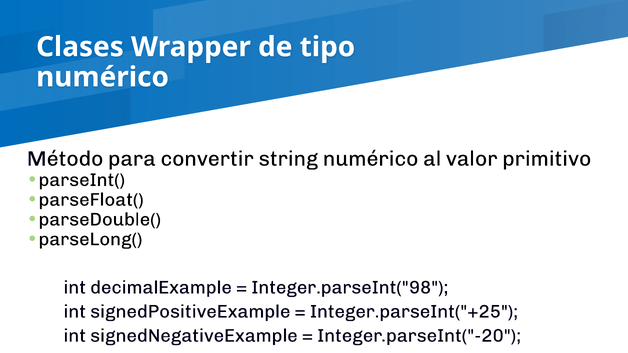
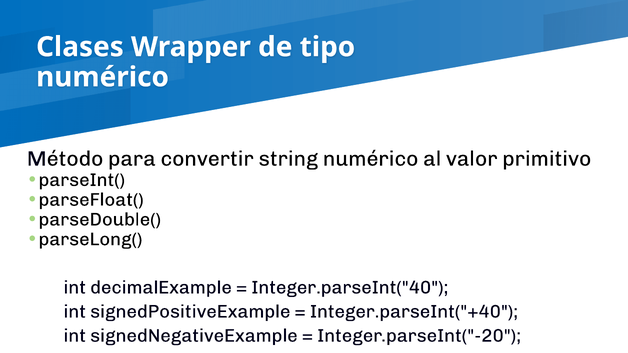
Integer.parseInt("98: Integer.parseInt("98 -> Integer.parseInt("40 (350, 288)
Integer.parseInt("+25: Integer.parseInt("+25 -> Integer.parseInt("+40 (414, 312)
